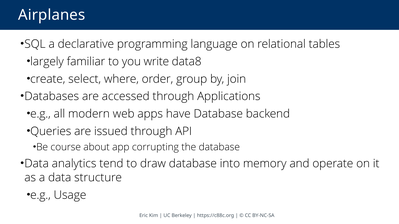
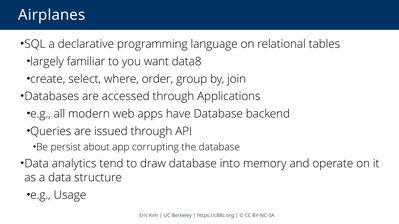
write: write -> want (156, 62)
course: course -> persist (66, 147)
